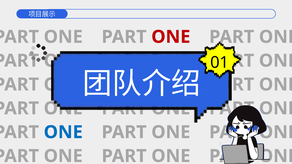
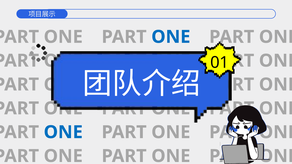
ONE colour: red -> blue (171, 37)
